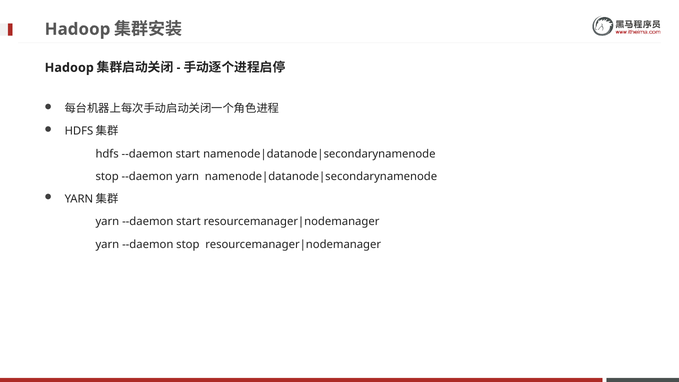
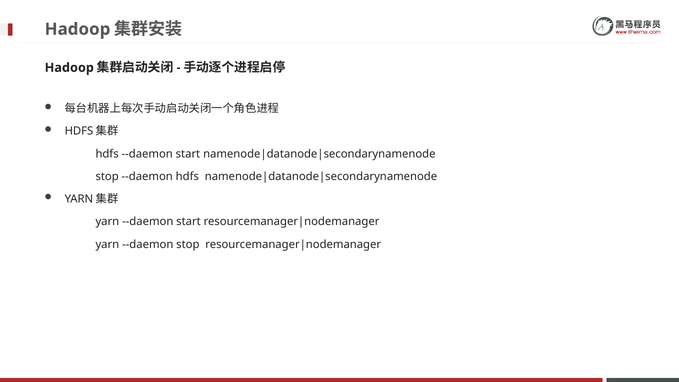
--daemon yarn: yarn -> hdfs (187, 176)
